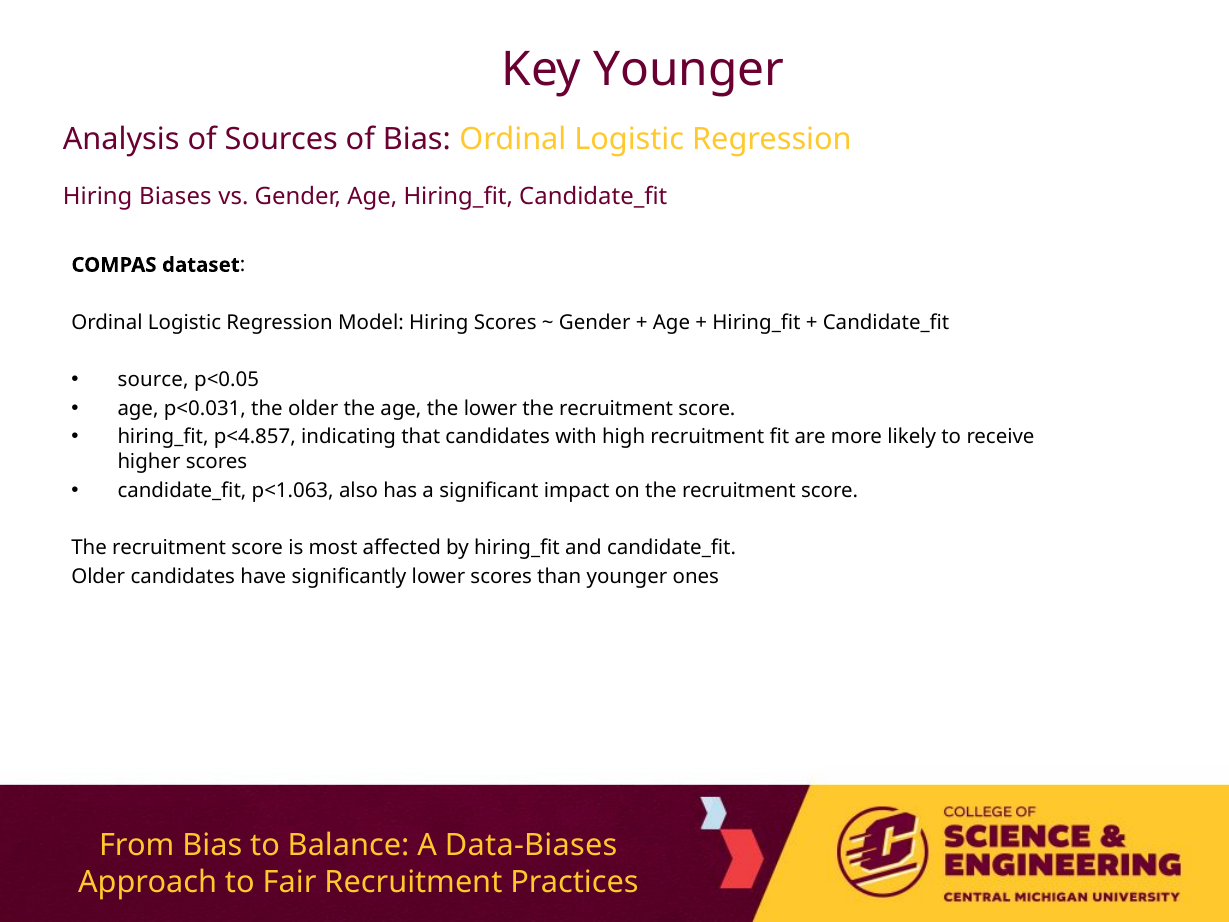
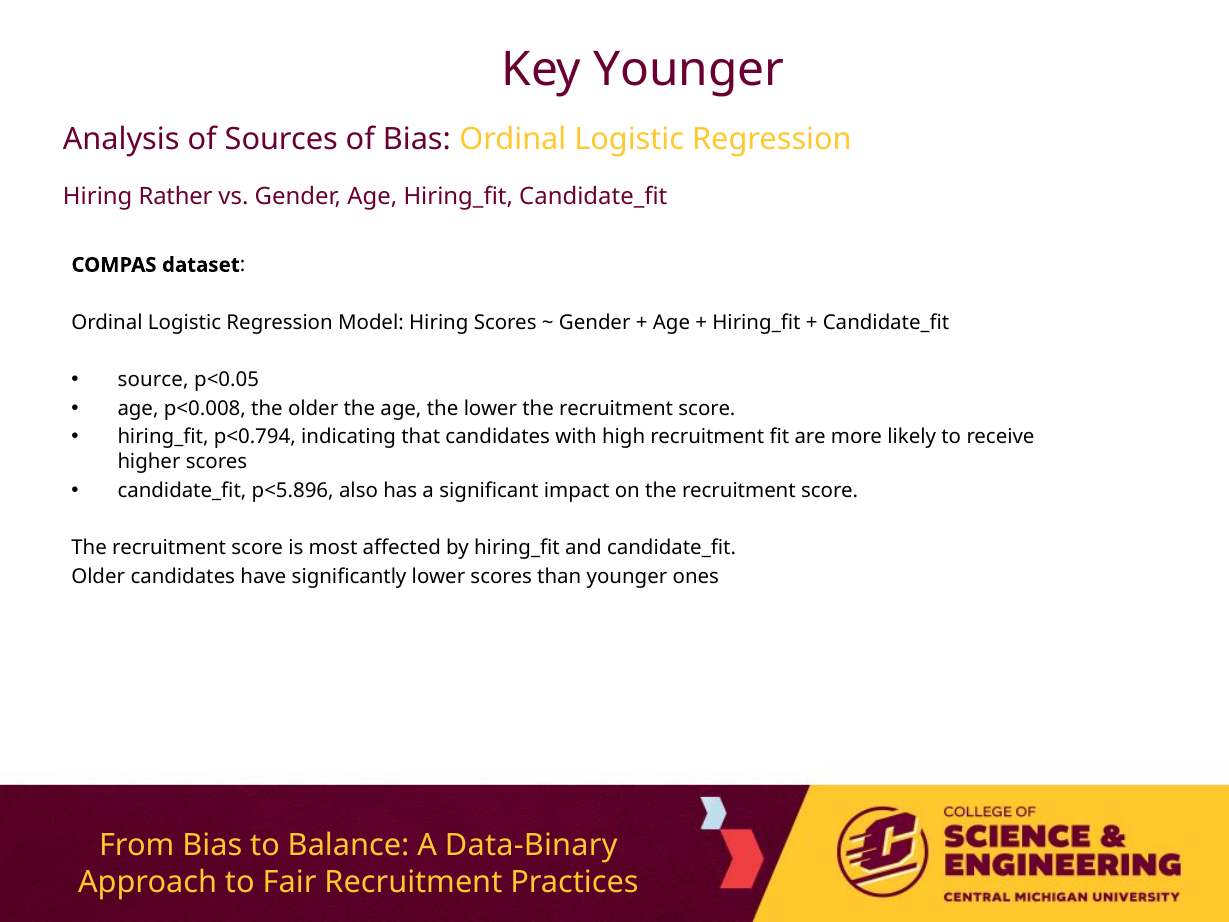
Biases: Biases -> Rather (176, 196)
p<0.031: p<0.031 -> p<0.008 (205, 408)
p<4.857: p<4.857 -> p<0.794 (255, 437)
p<1.063: p<1.063 -> p<5.896 (293, 490)
Data-Biases: Data-Biases -> Data-Binary (531, 845)
